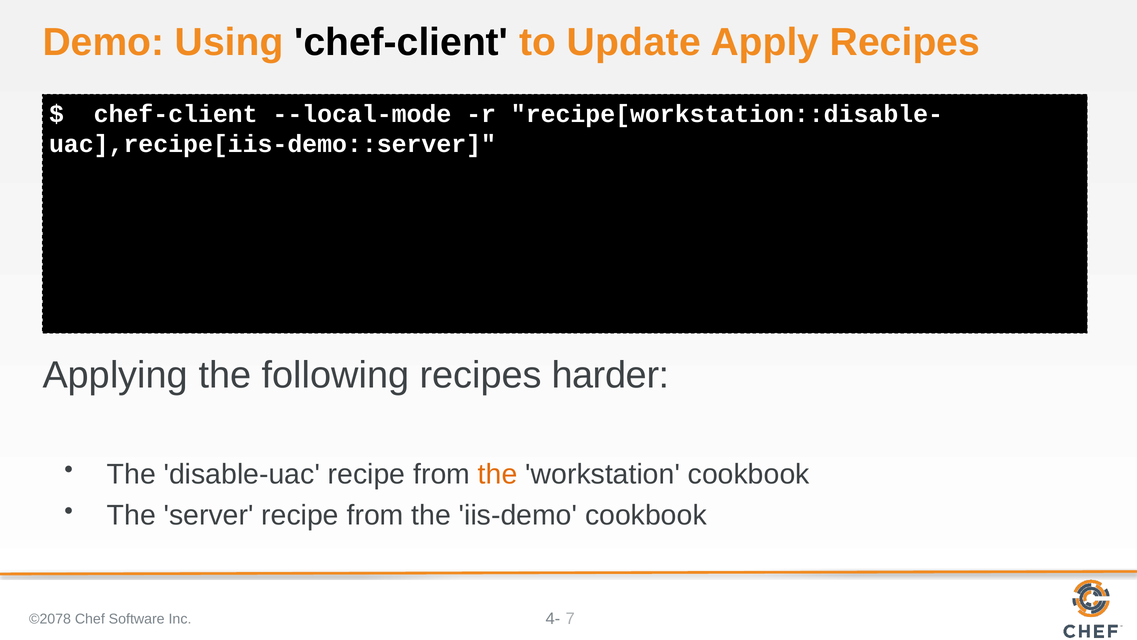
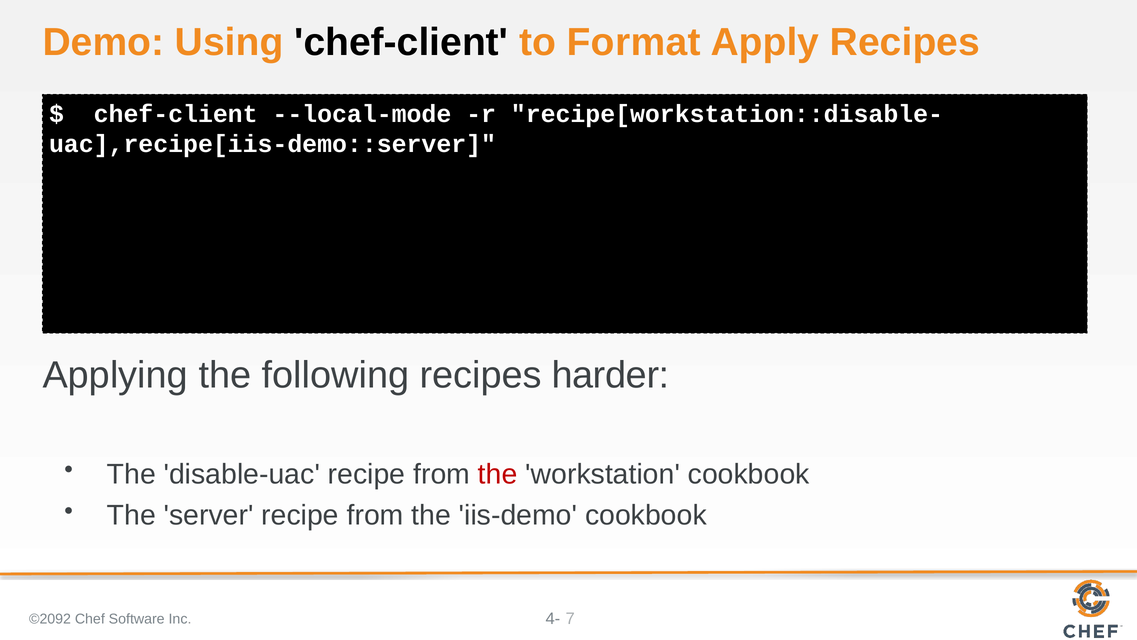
Update: Update -> Format (634, 42)
the colour: orange -> red (498, 474)
©2078: ©2078 -> ©2092 (50, 619)
